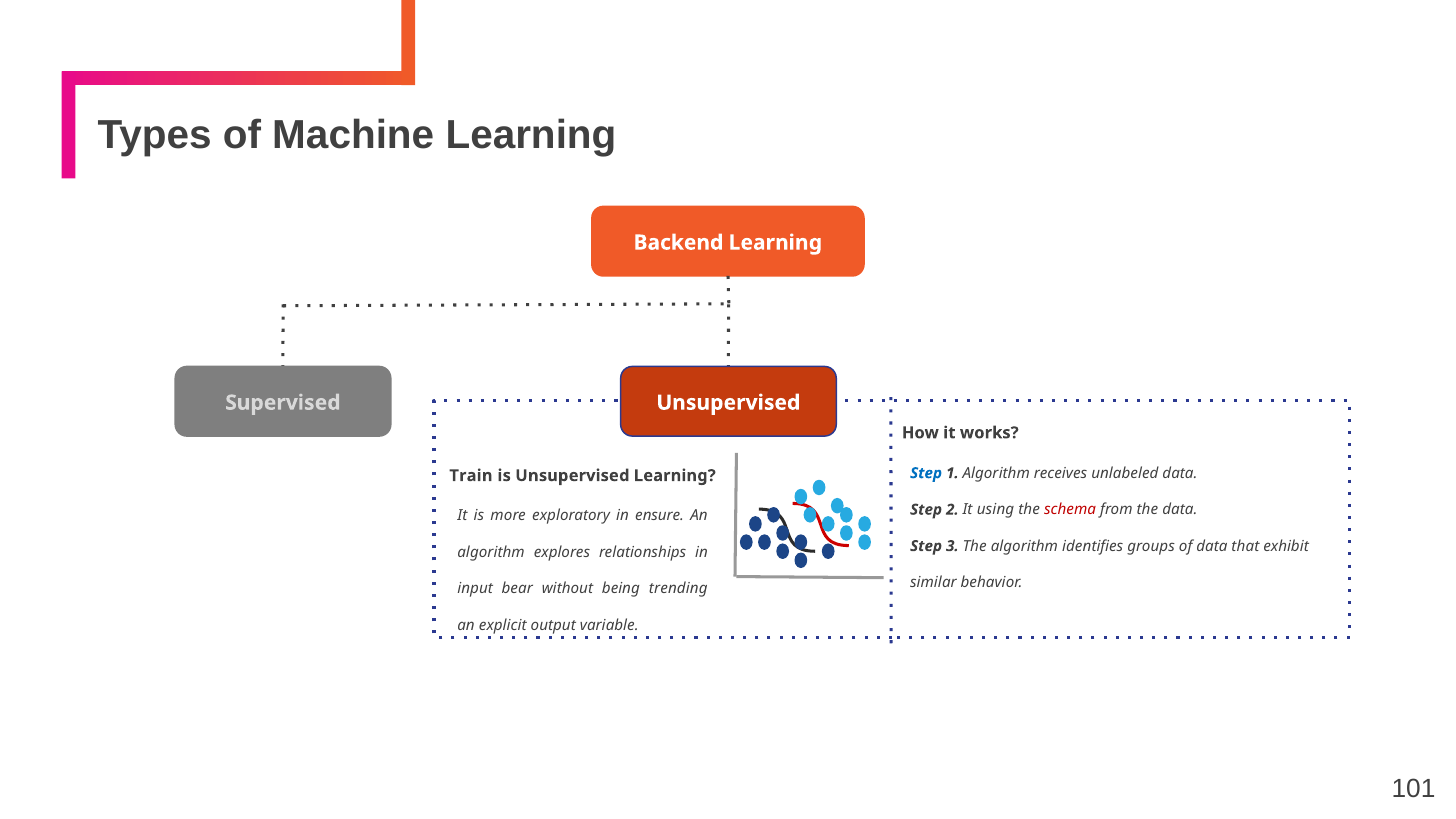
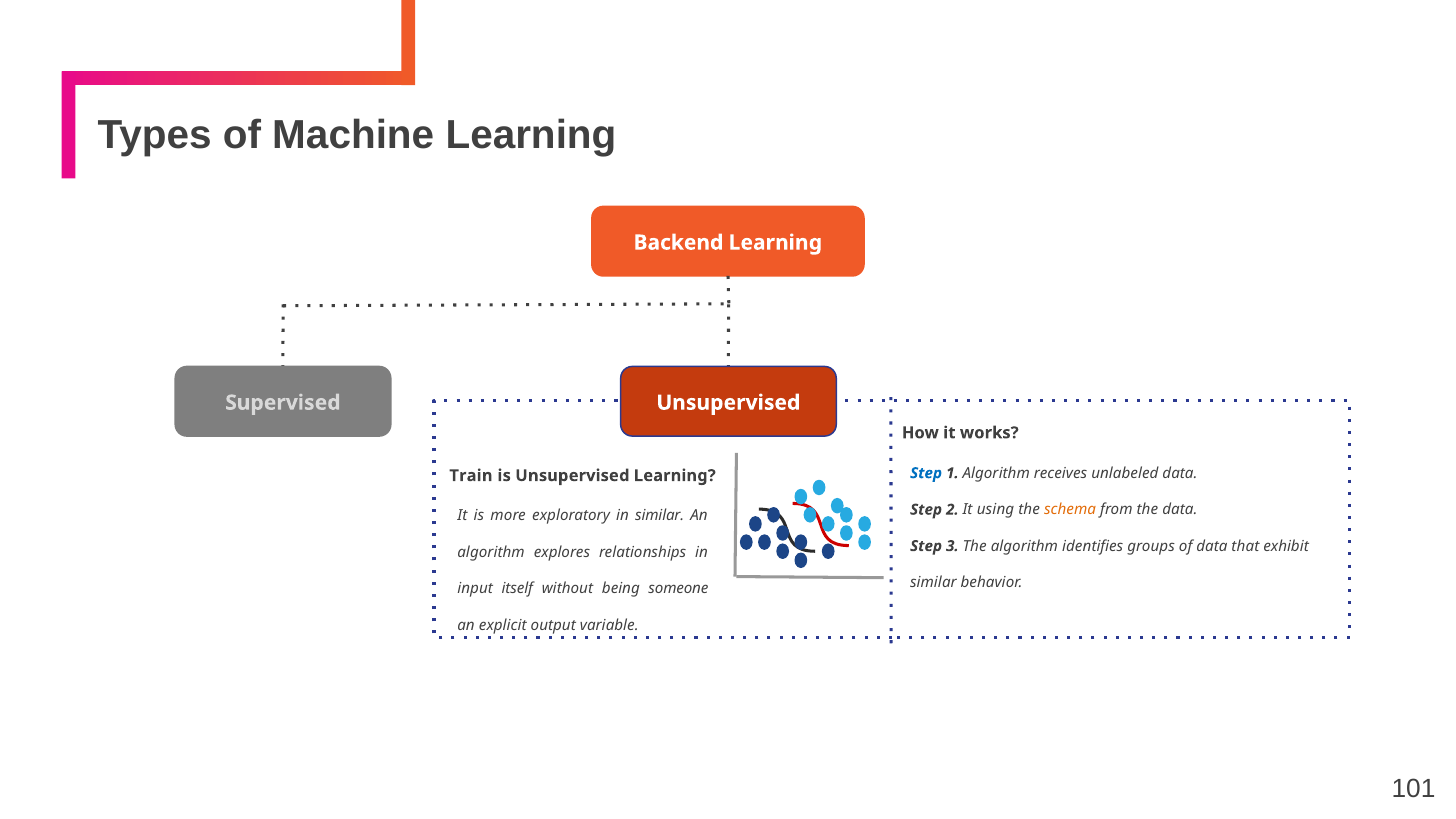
schema colour: red -> orange (1070, 510)
in ensure: ensure -> similar (660, 516)
bear: bear -> itself (517, 589)
trending: trending -> someone (678, 589)
